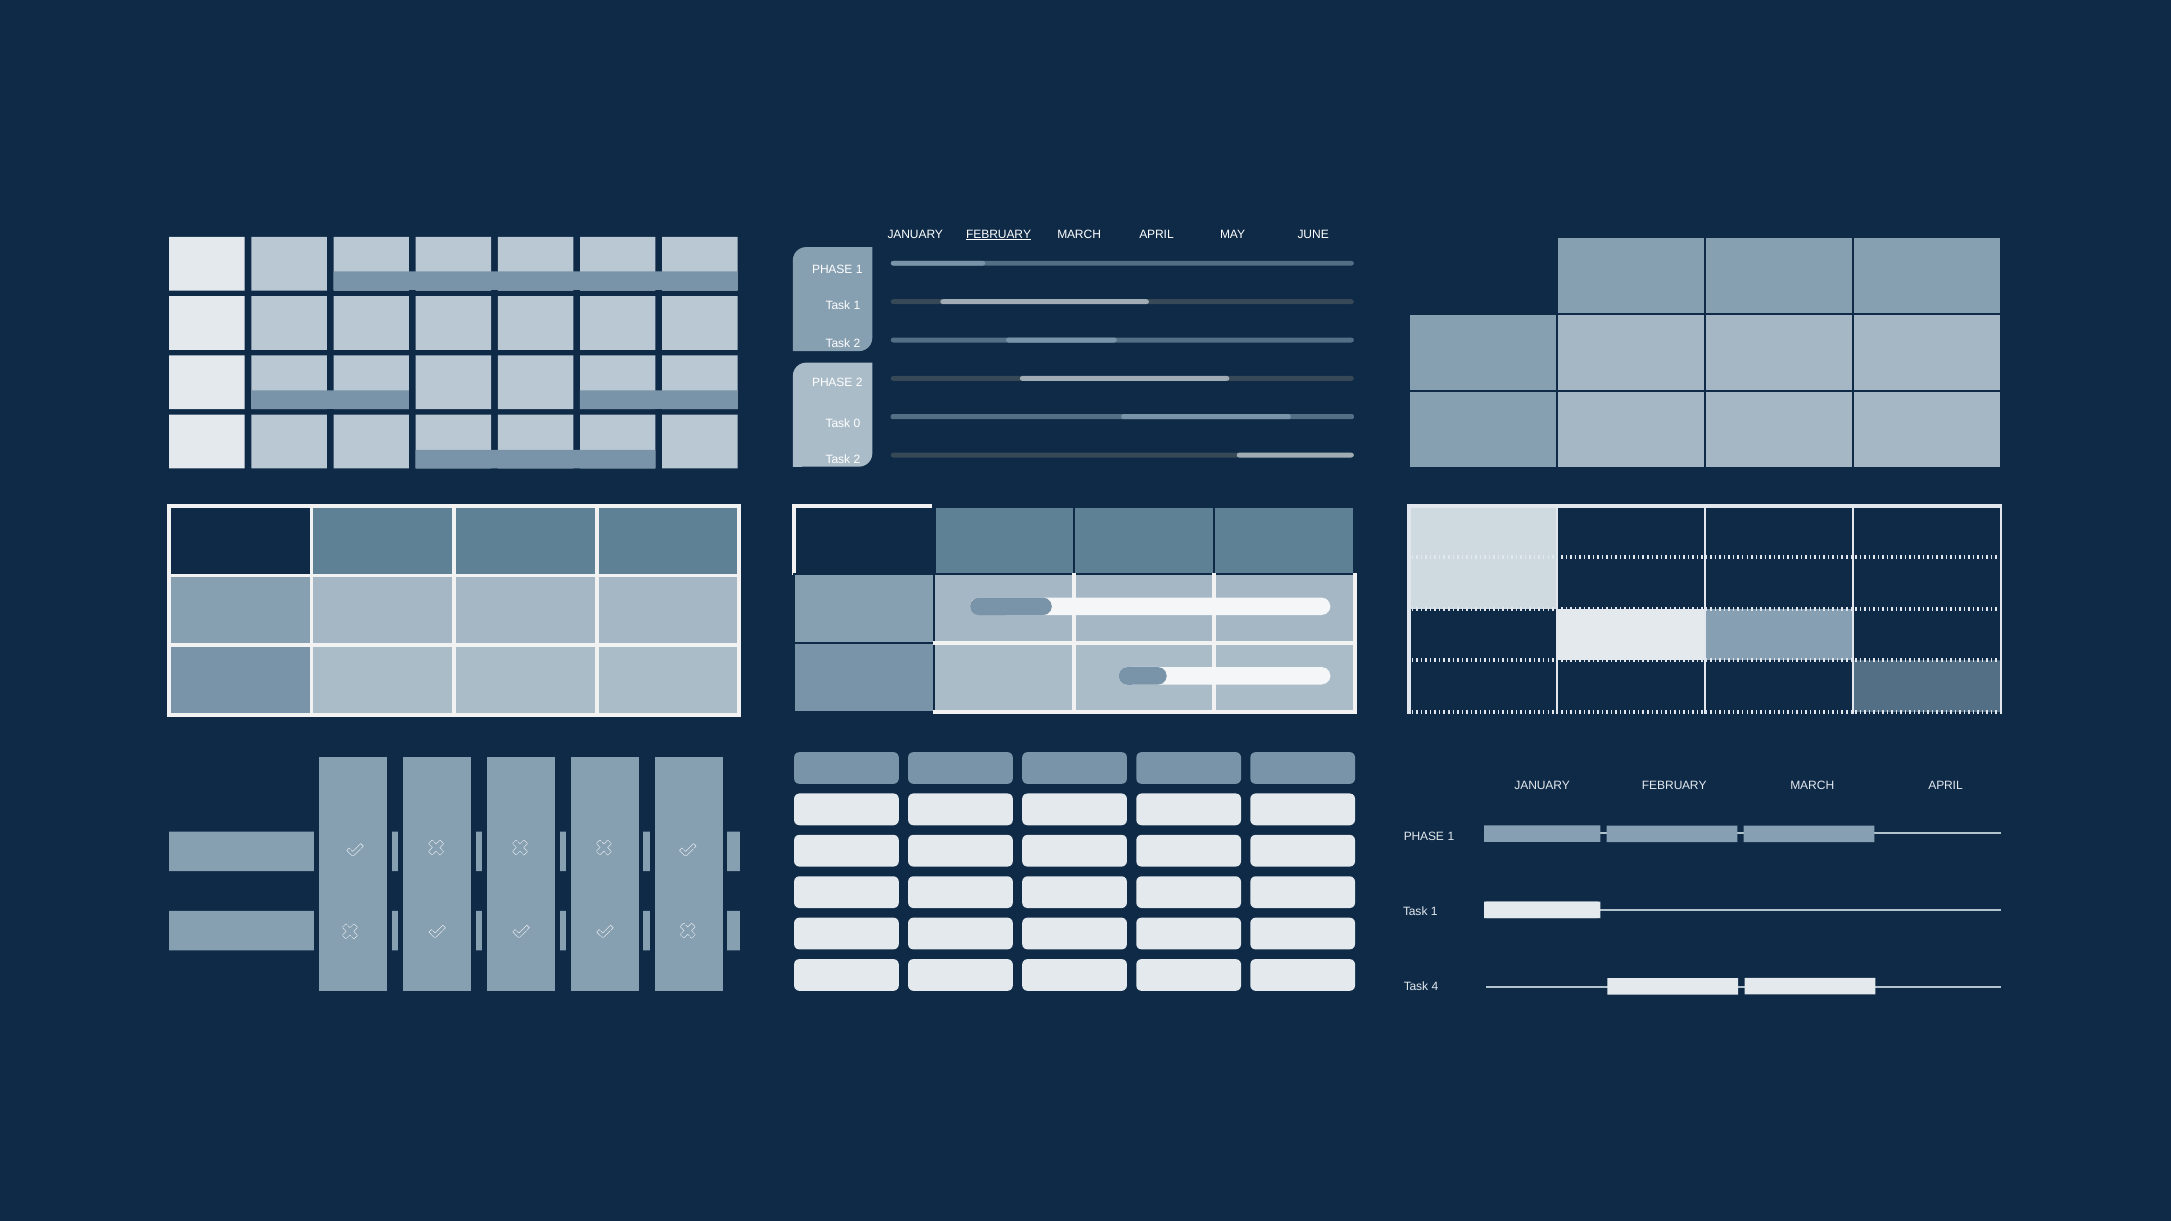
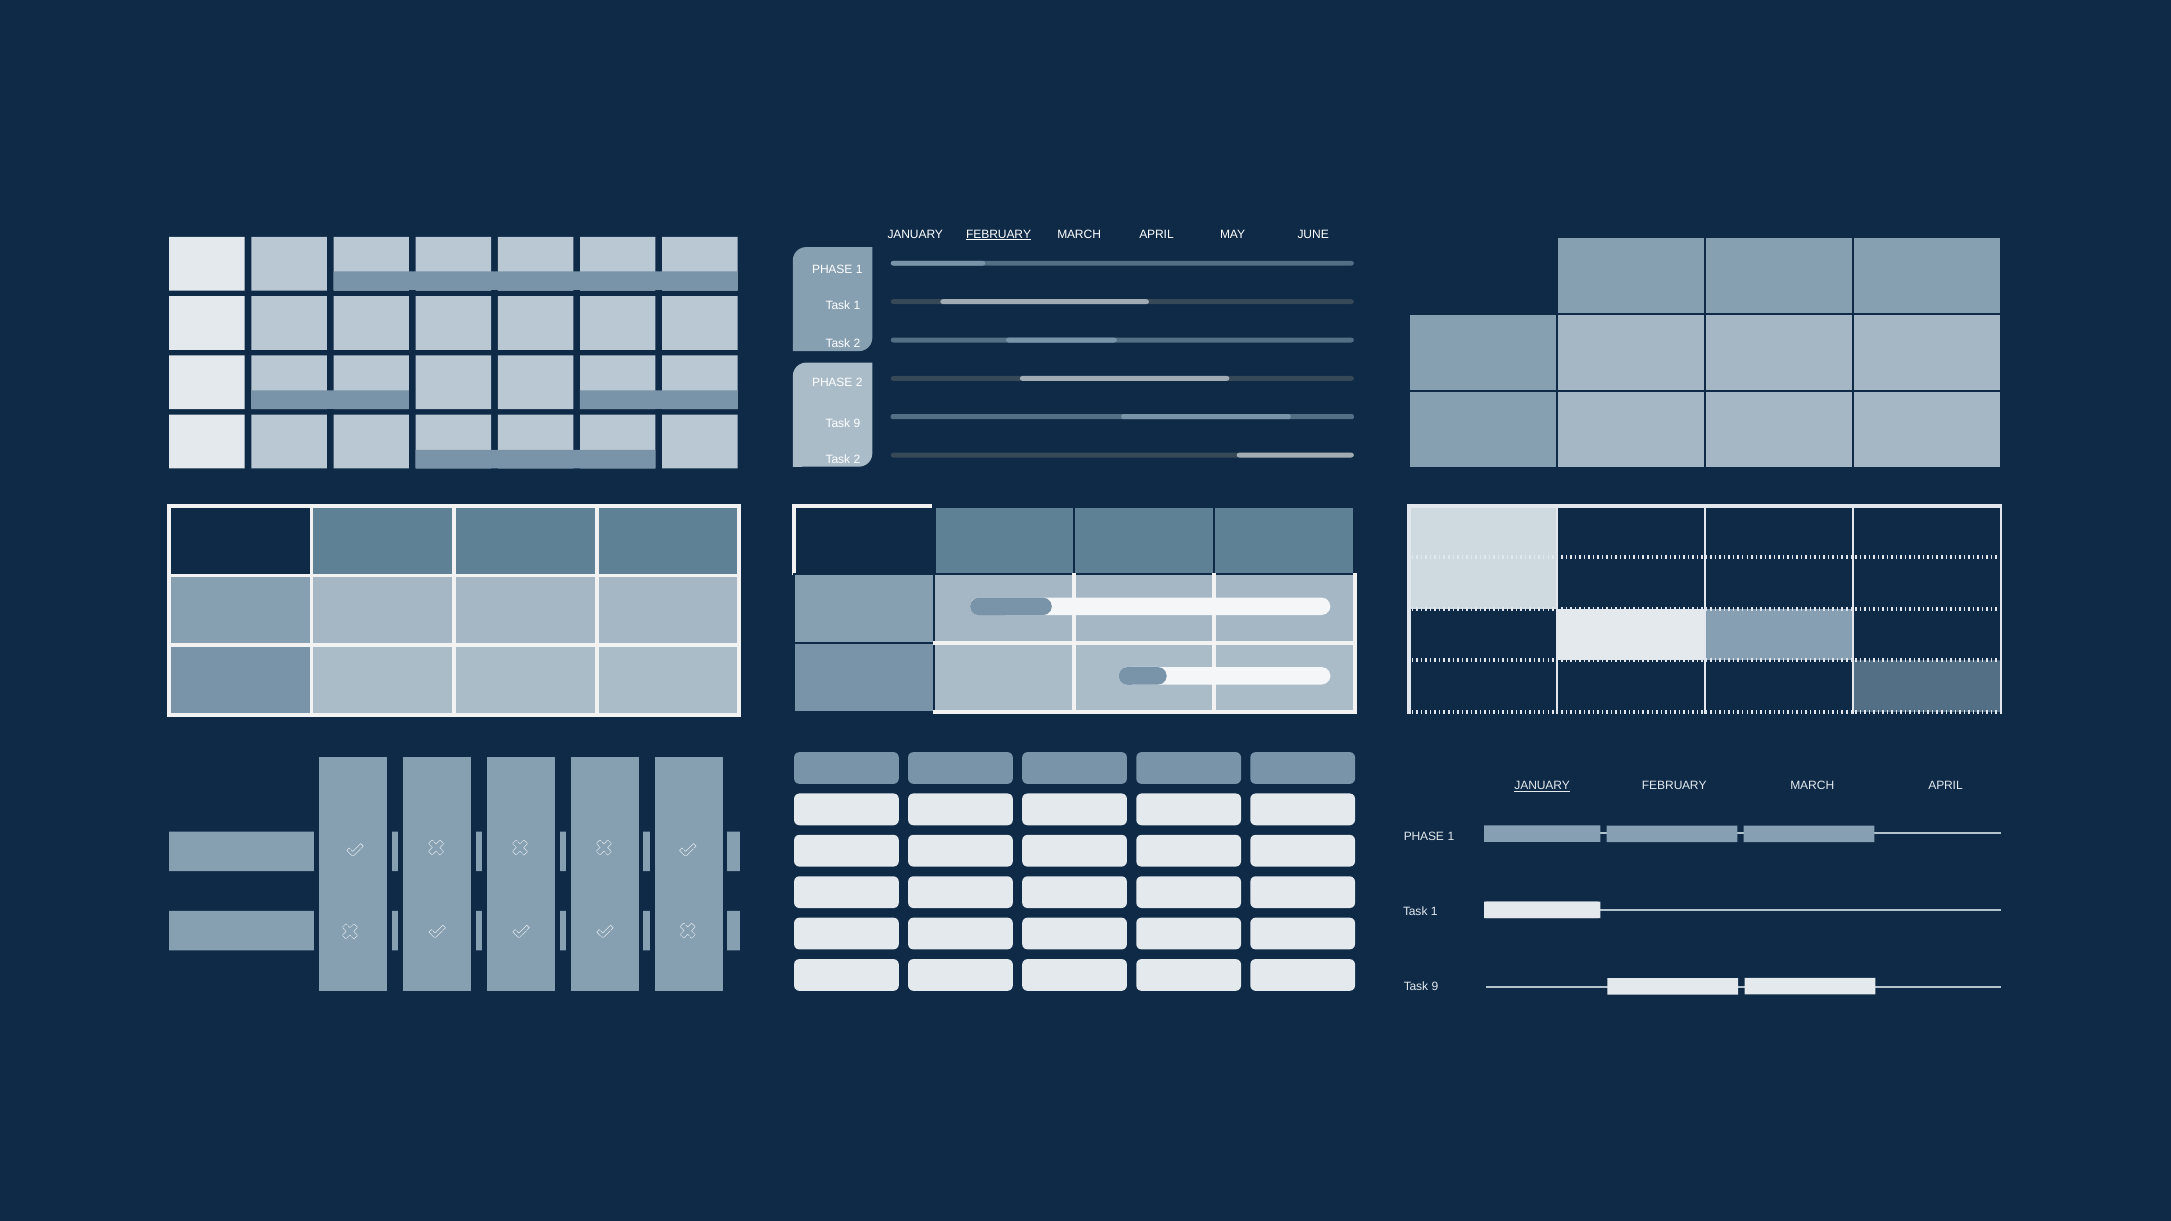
0: 0 -> 9 (857, 424)
JANUARY underline: none -> present (1542, 786)
4: 4 -> 9 (1435, 987)
